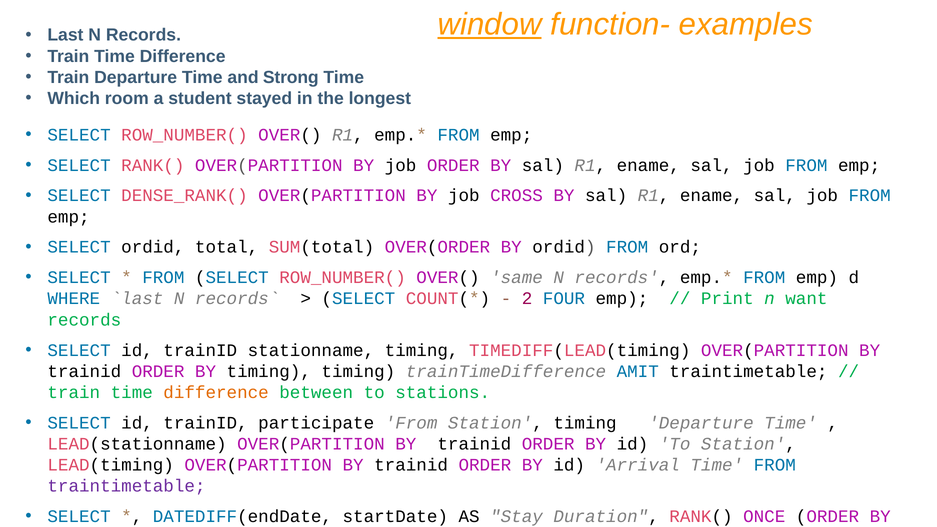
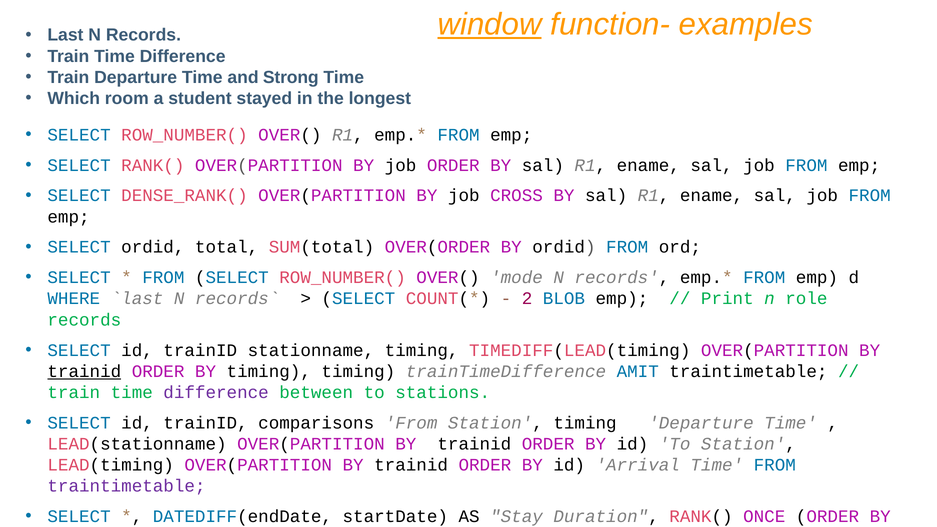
same: same -> mode (517, 278)
FOUR: FOUR -> BLOB (564, 299)
want: want -> role (806, 299)
trainid underline: none -> present (84, 371)
difference colour: orange -> purple (216, 392)
participate: participate -> comparisons (316, 423)
